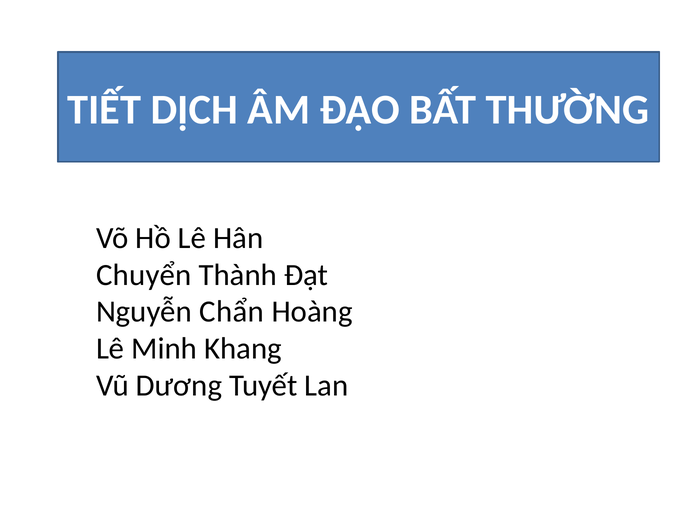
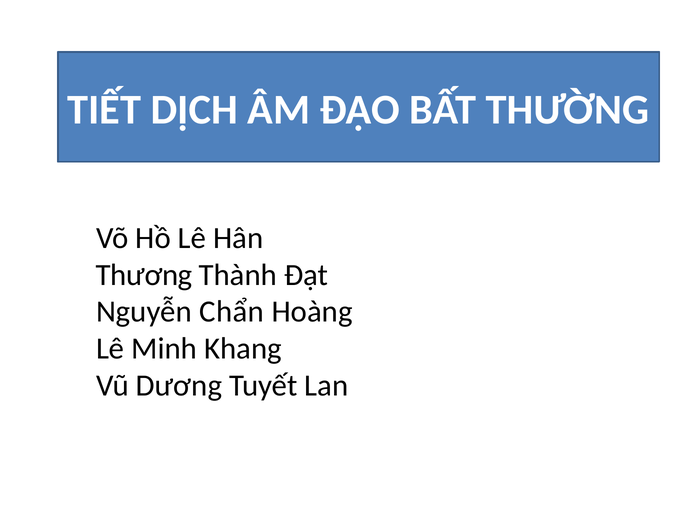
Chuyển: Chuyển -> Thương (144, 275)
